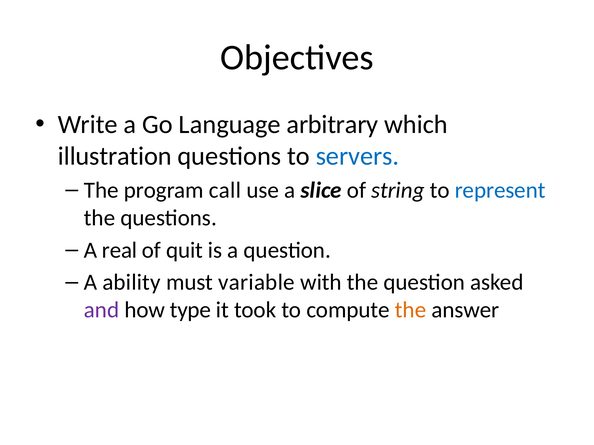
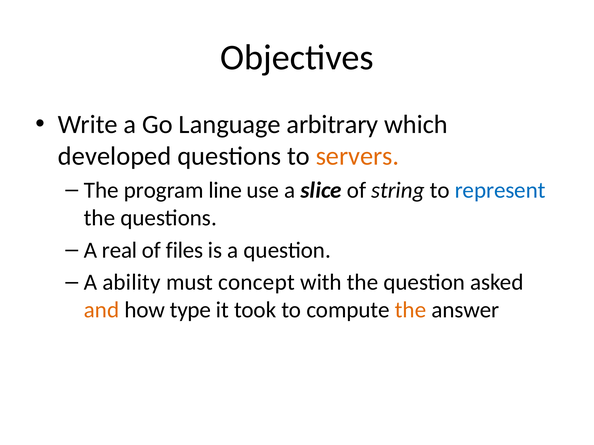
illustration: illustration -> developed (115, 156)
servers colour: blue -> orange (357, 156)
call: call -> line (225, 190)
quit: quit -> files (184, 250)
variable: variable -> concept (256, 283)
and colour: purple -> orange (102, 310)
